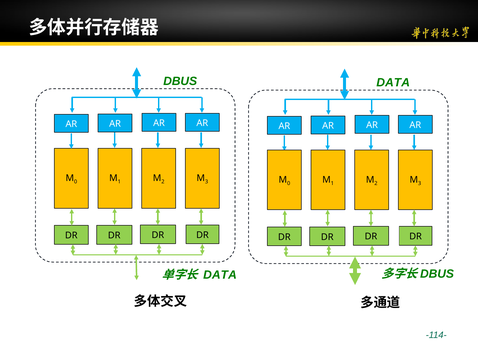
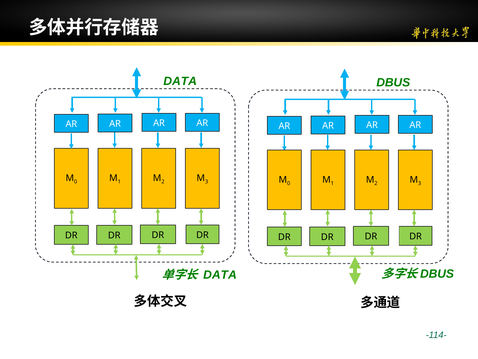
DBUS: DBUS -> DATA (180, 81)
DATA: DATA -> DBUS (393, 82)
